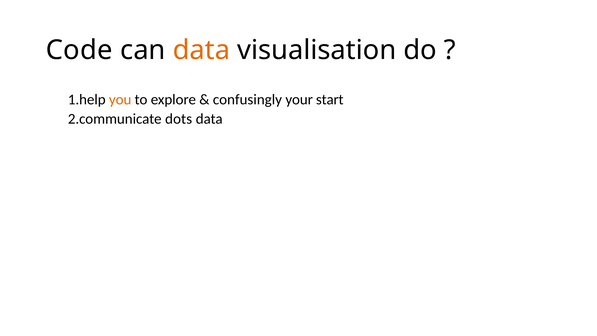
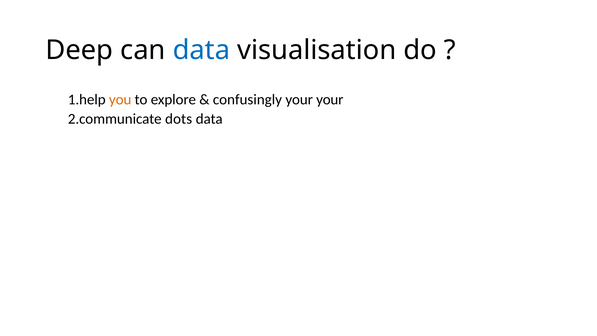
Code: Code -> Deep (79, 50)
data colour: orange -> blue (201, 50)
your start: start -> your (330, 100)
